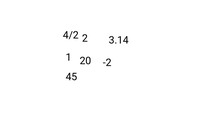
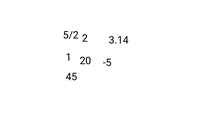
4/2: 4/2 -> 5/2 (71, 35)
-2: -2 -> -5 (107, 62)
